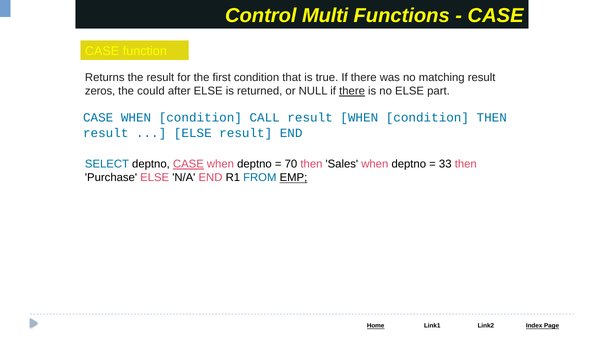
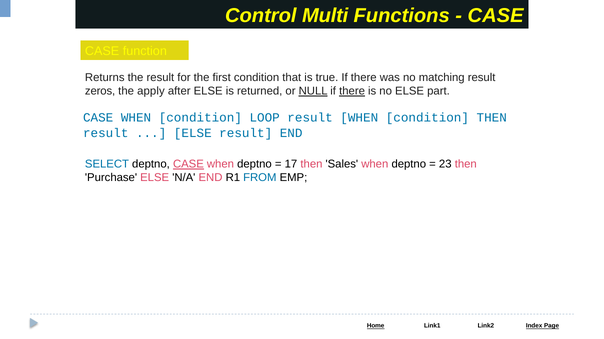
could: could -> apply (151, 91)
NULL underline: none -> present (313, 91)
CALL: CALL -> LOOP (265, 118)
70: 70 -> 17 (291, 165)
33: 33 -> 23 (445, 165)
EMP underline: present -> none (293, 178)
